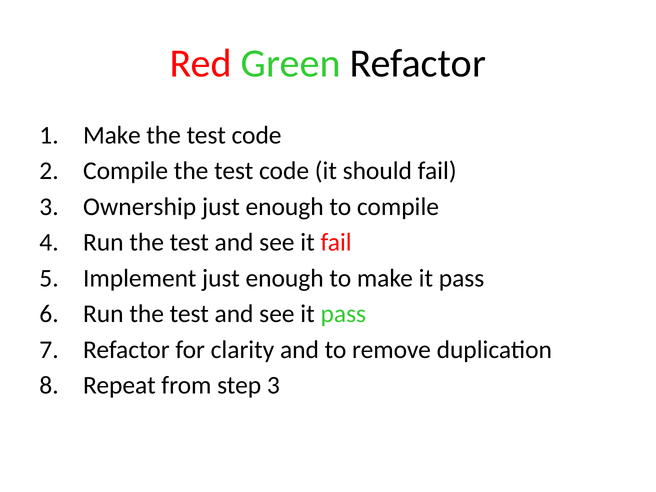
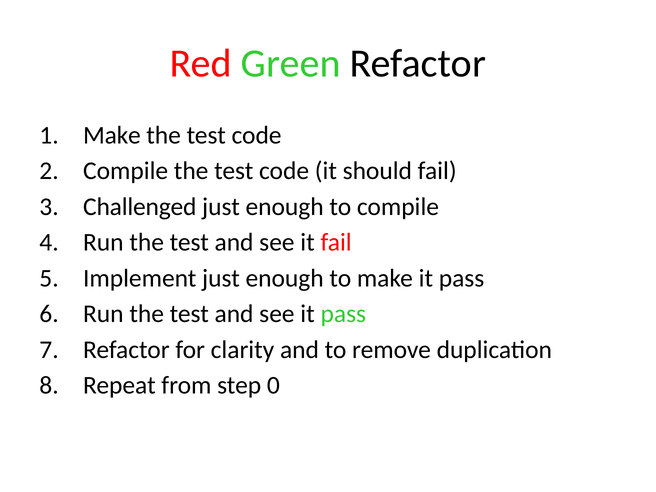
Ownership: Ownership -> Challenged (140, 207)
step 3: 3 -> 0 (273, 385)
